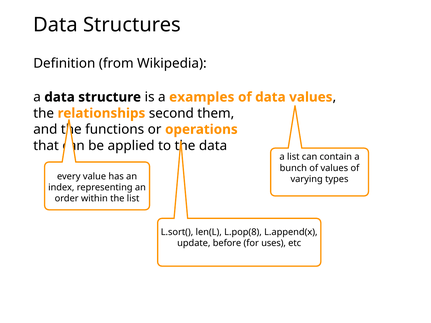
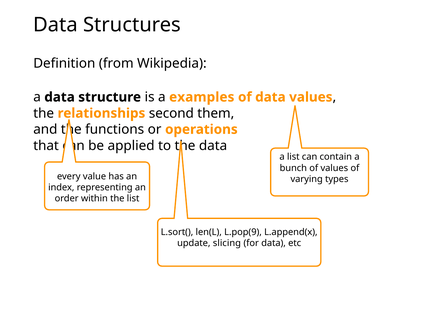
L.pop(8: L.pop(8 -> L.pop(9 (243, 232)
before: before -> slicing (227, 243)
for uses: uses -> data (274, 243)
